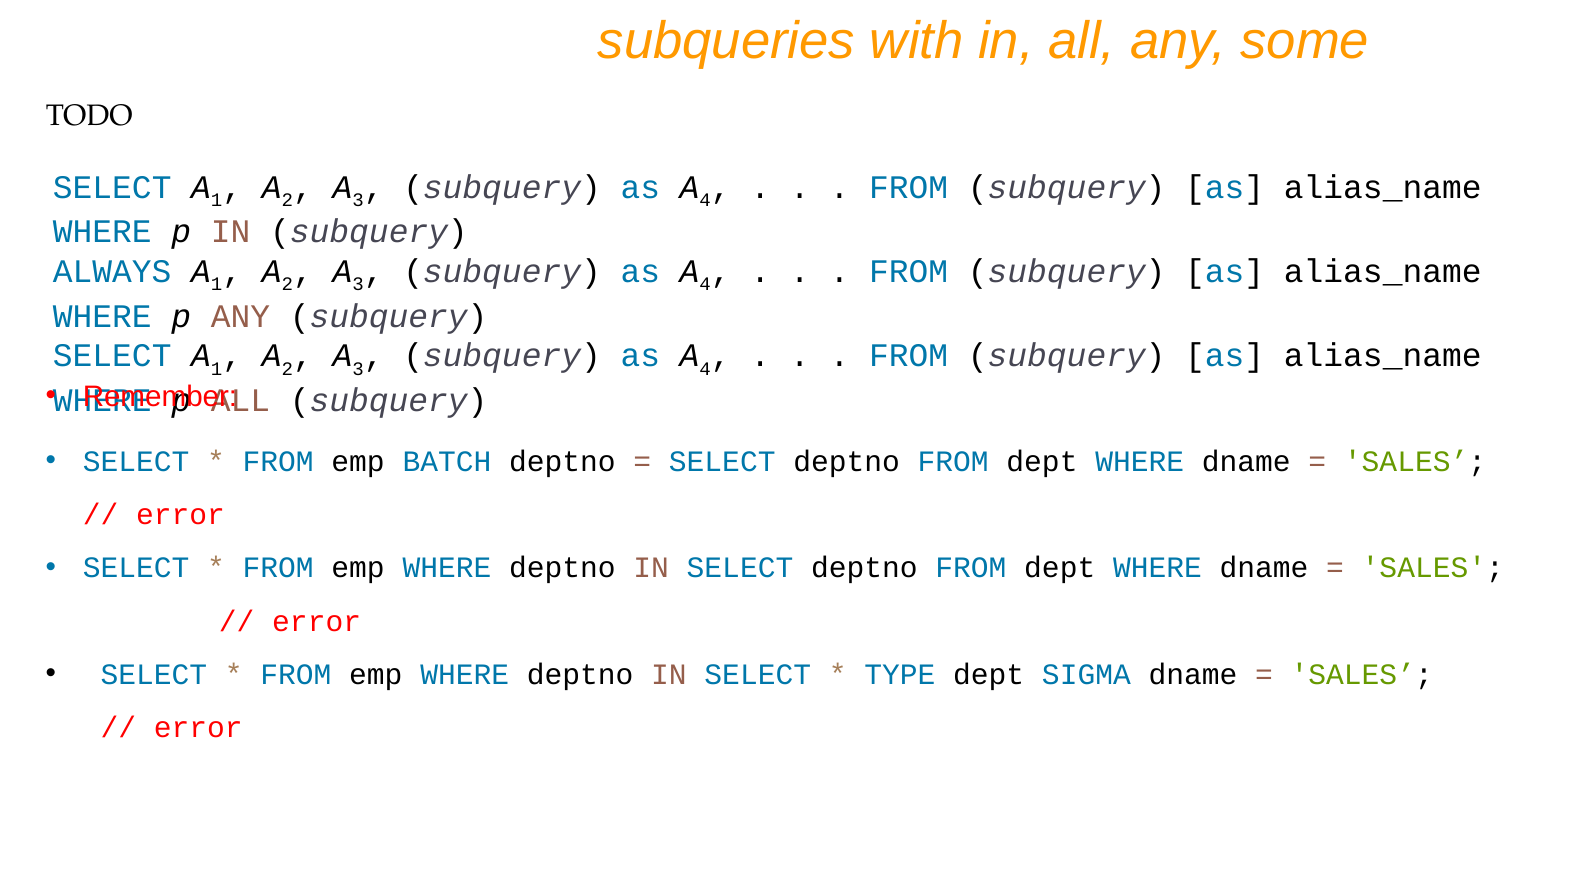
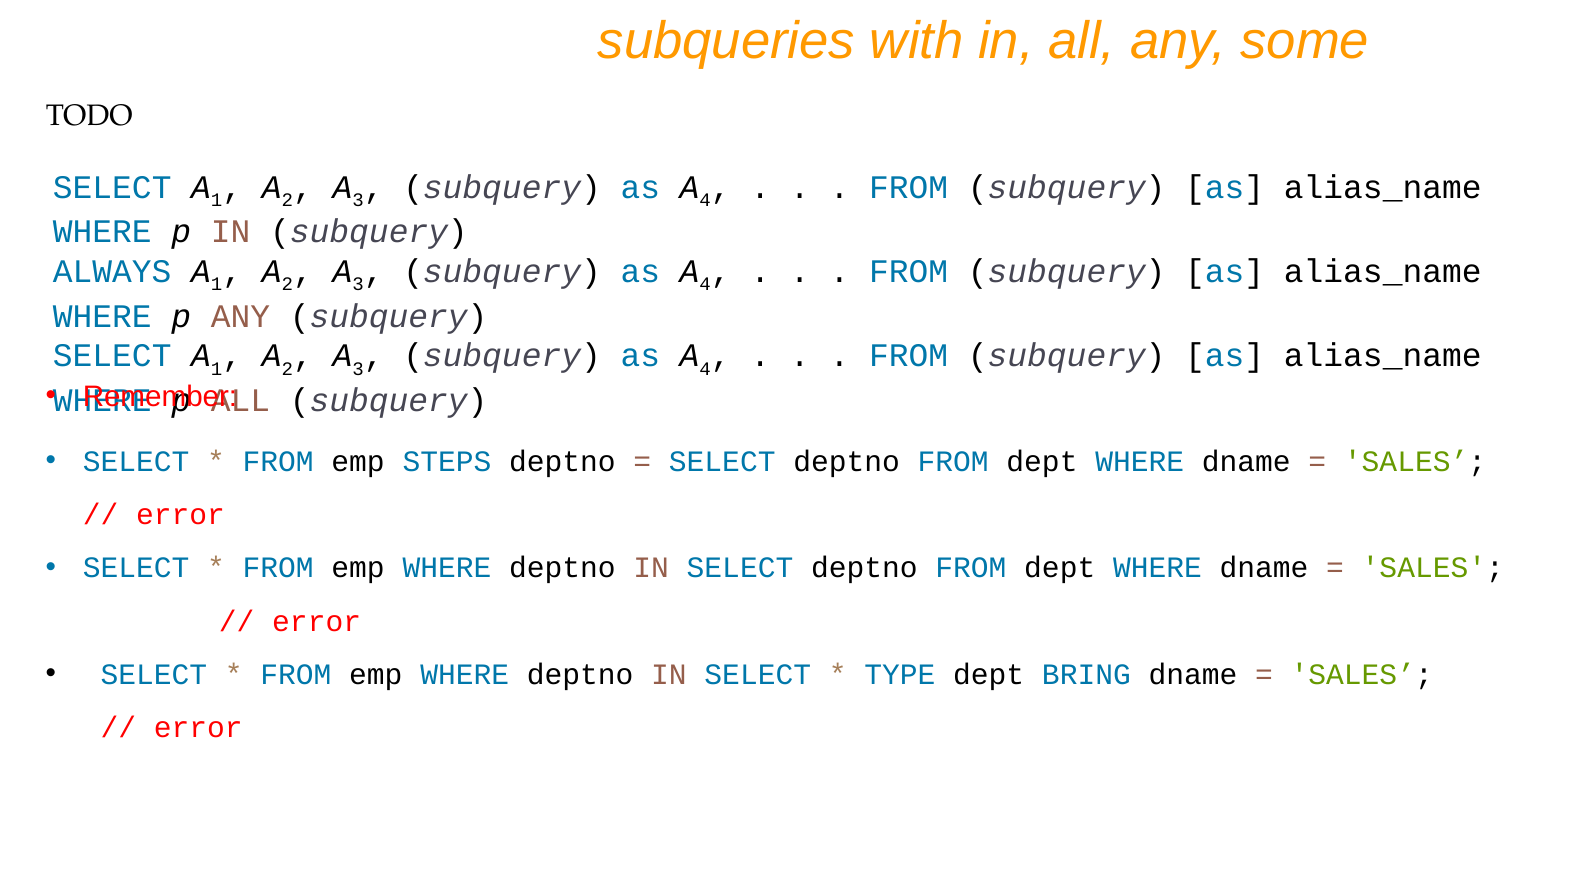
BATCH: BATCH -> STEPS (447, 462)
SIGMA: SIGMA -> BRING (1086, 675)
